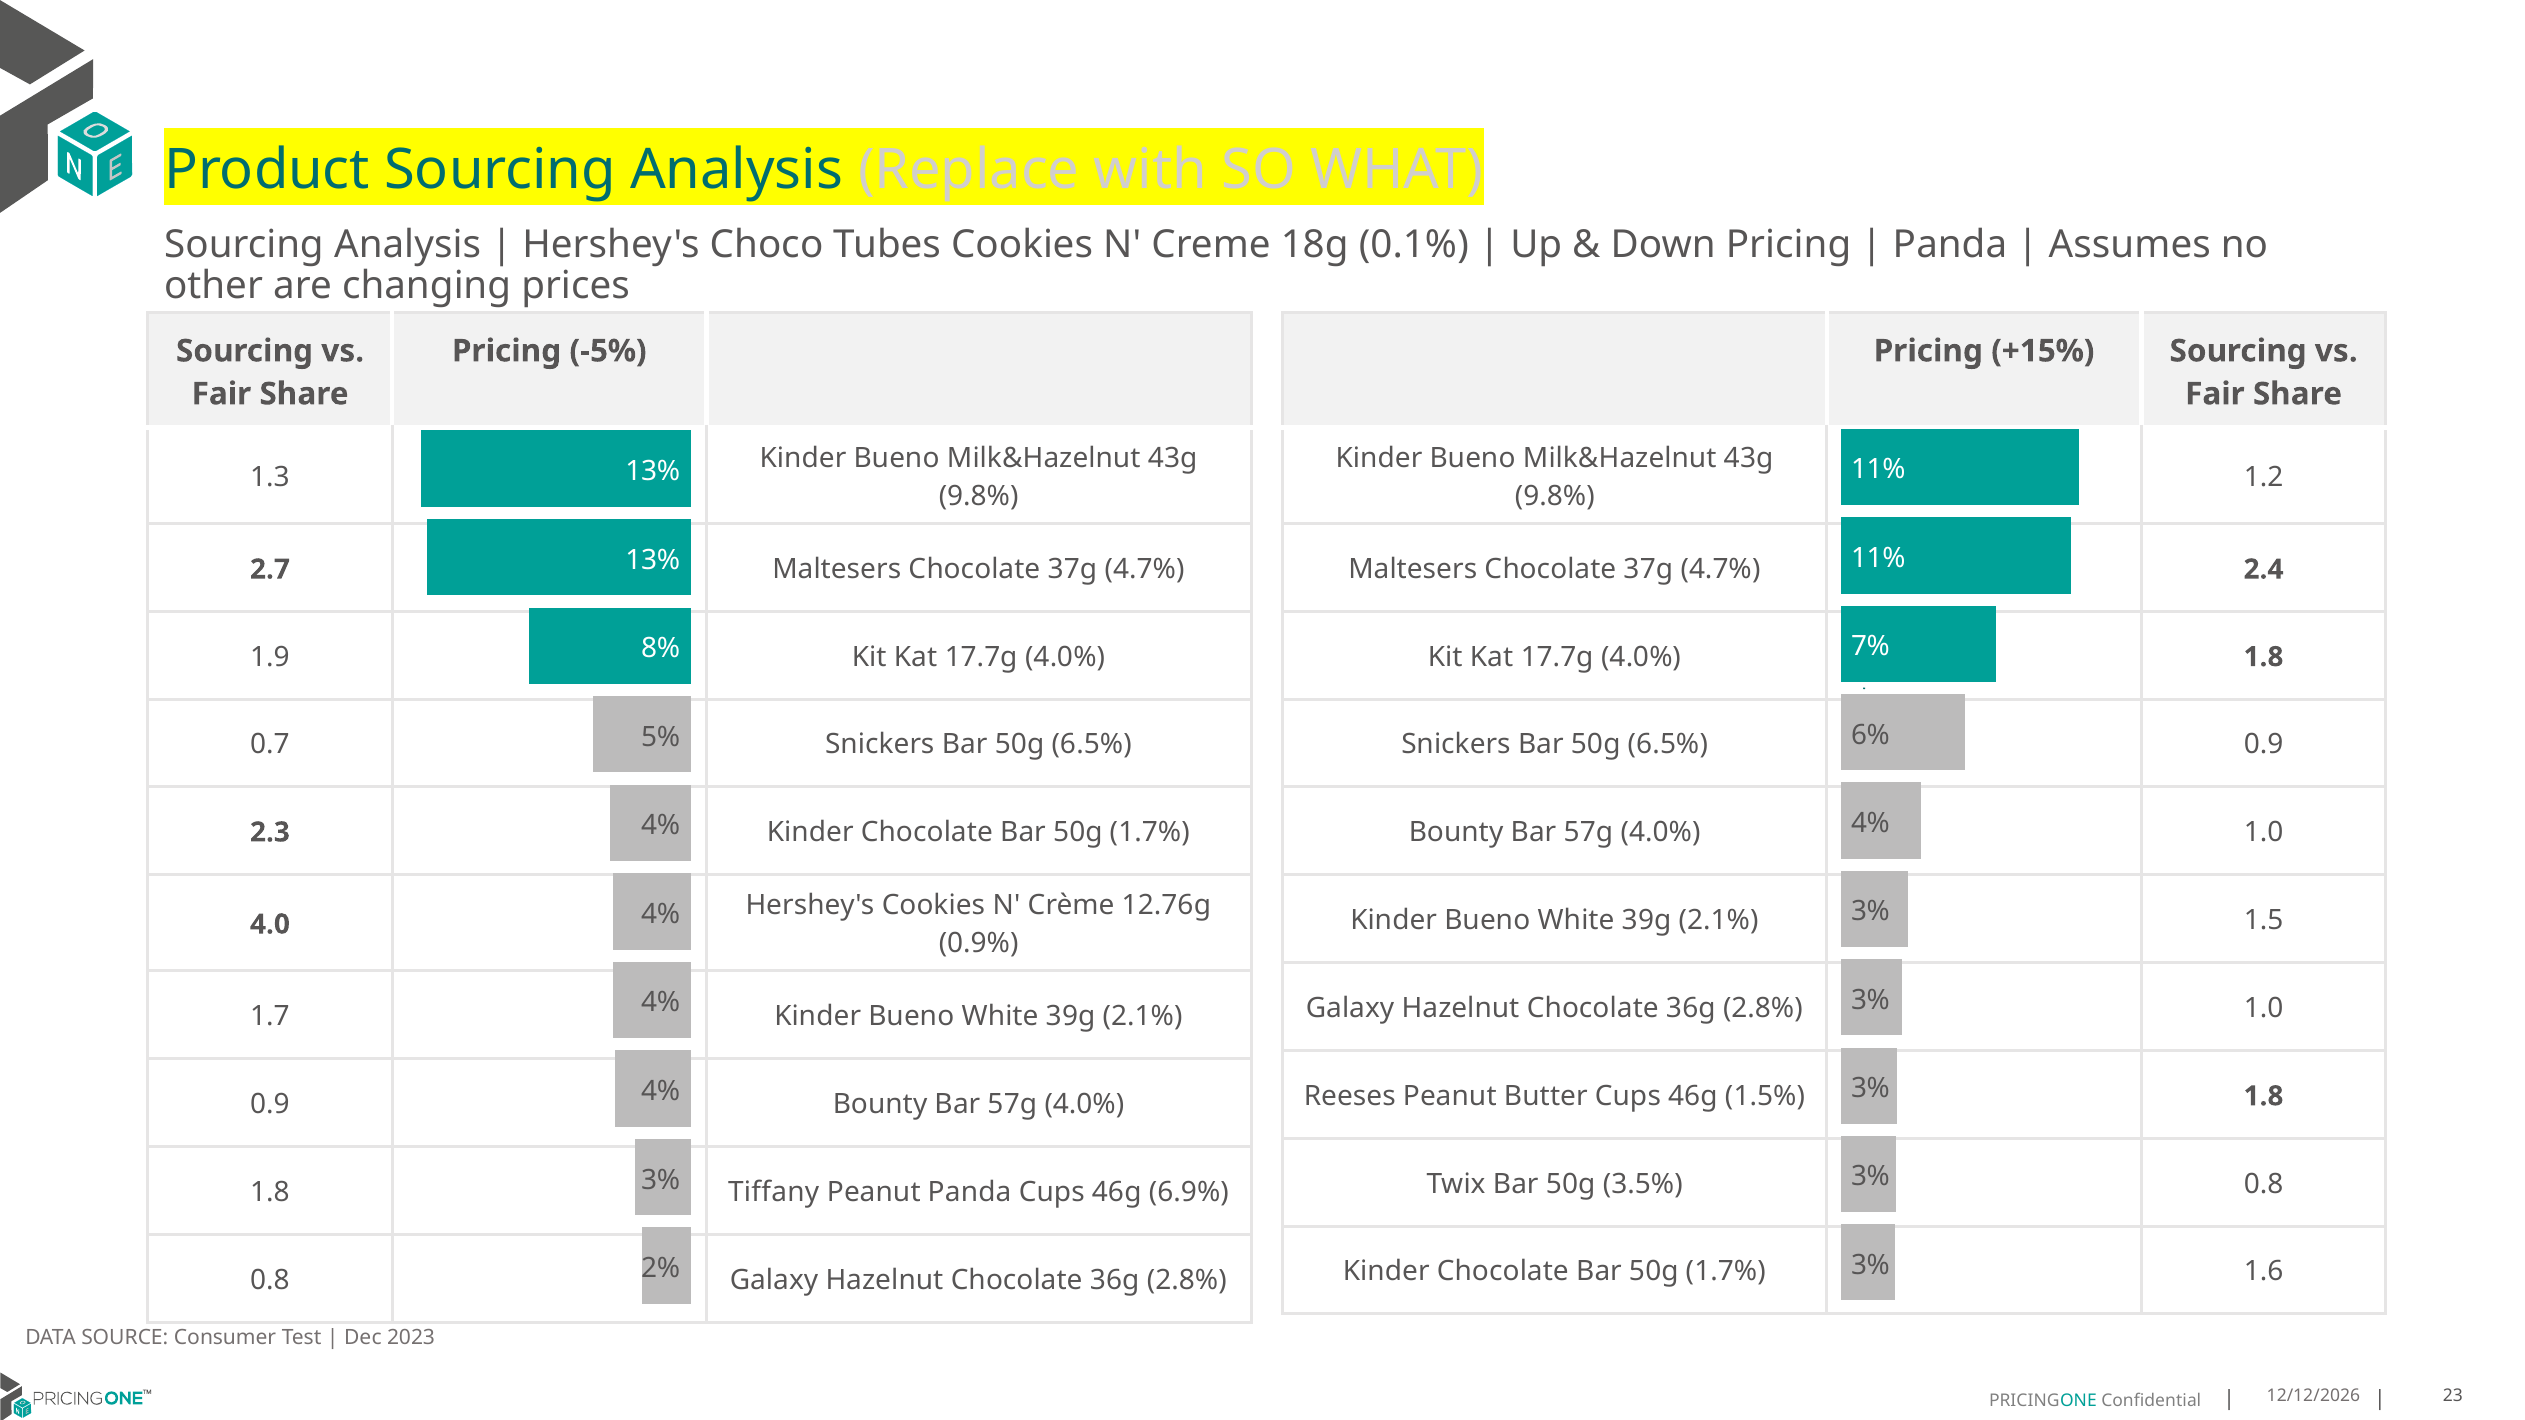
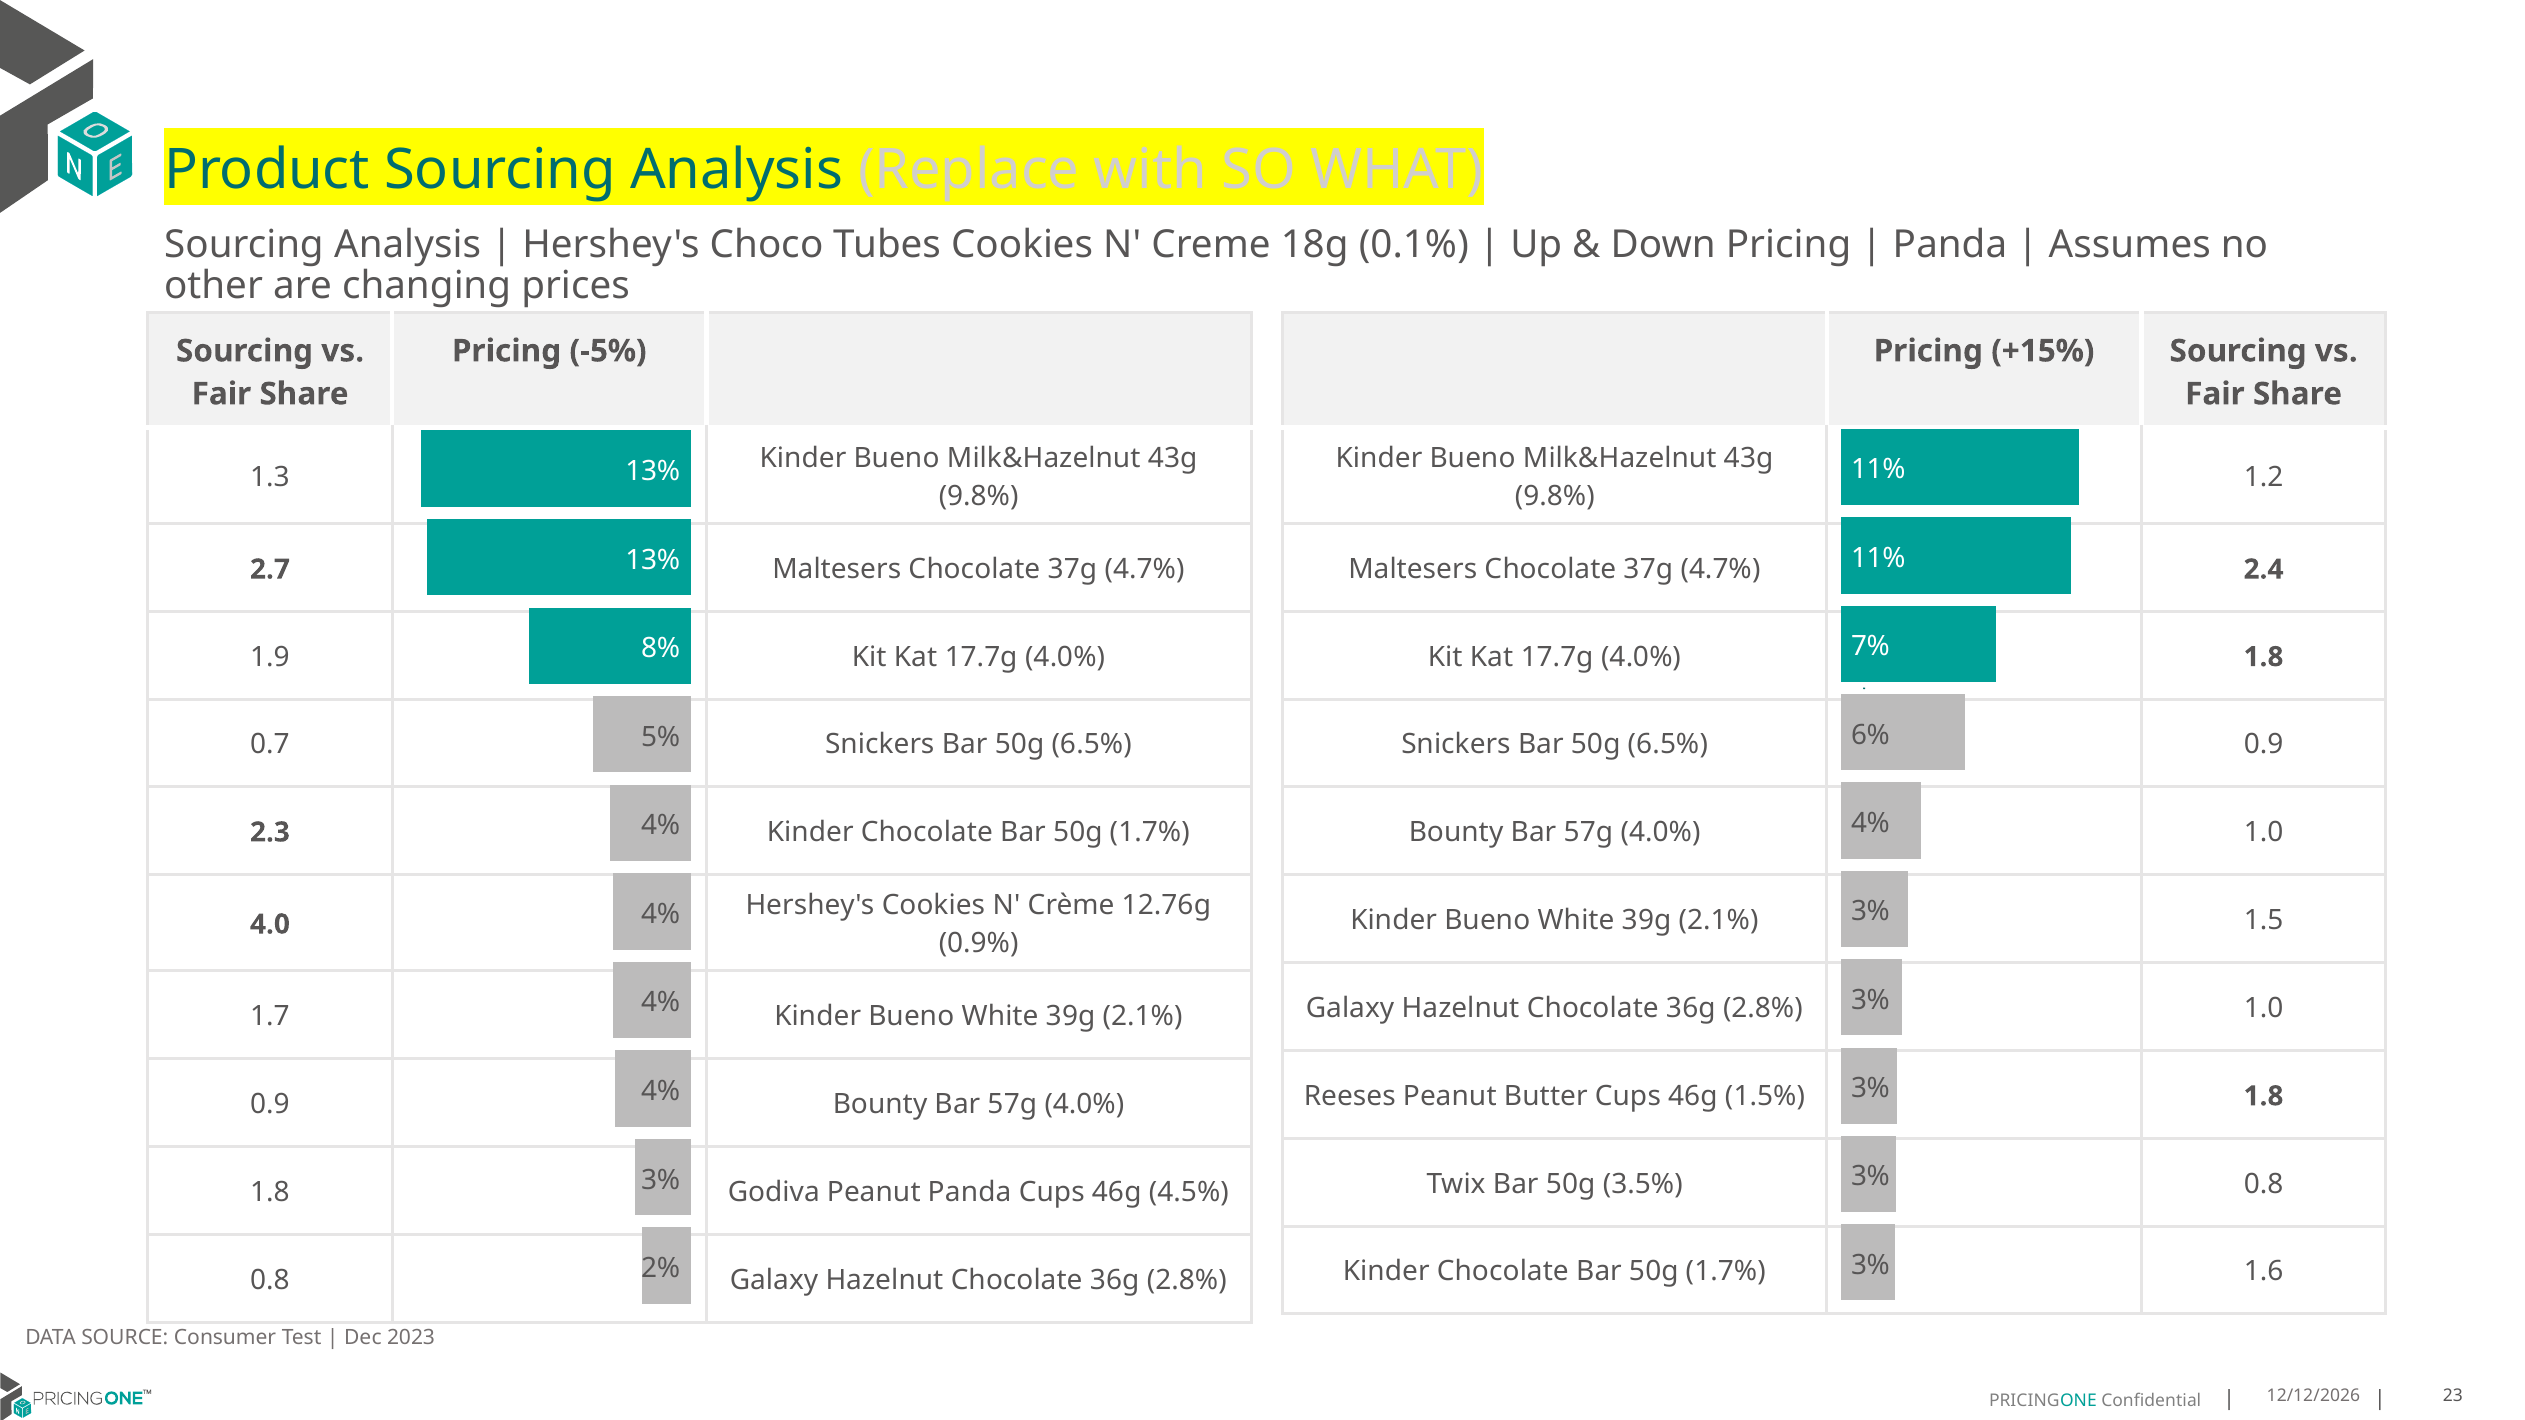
Tiffany: Tiffany -> Godiva (774, 1192)
6.9%: 6.9% -> 4.5% (1189, 1192)
